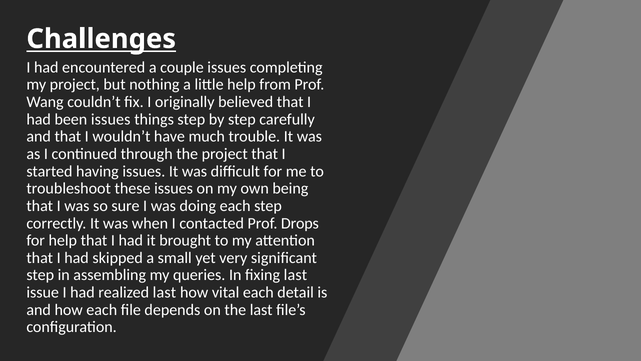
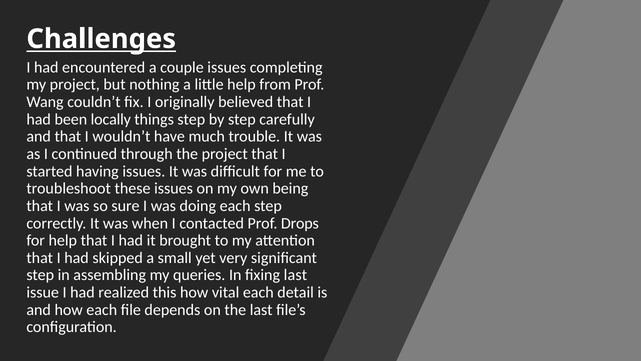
been issues: issues -> locally (111, 119)
realized last: last -> this (165, 292)
